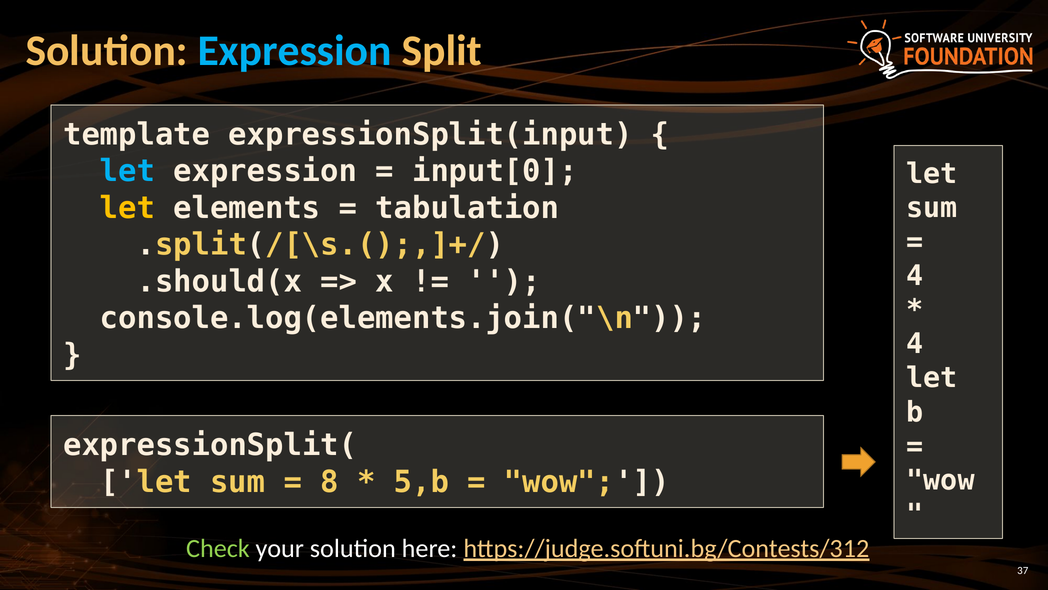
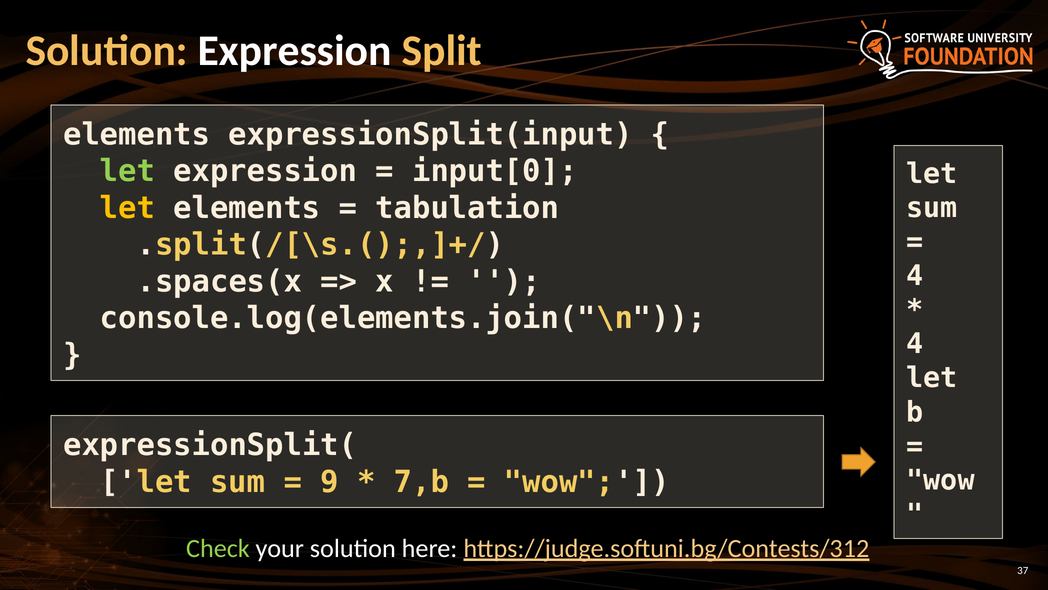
Expression colour: light blue -> white (295, 51)
template: template -> elements (137, 135)
let colour: light blue -> light green (128, 171)
.should(x: .should(x -> .spaces(x (219, 281)
8: 8 -> 9 (329, 482)
5,b: 5,b -> 7,b (421, 482)
